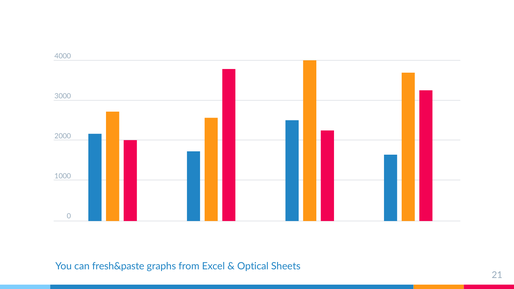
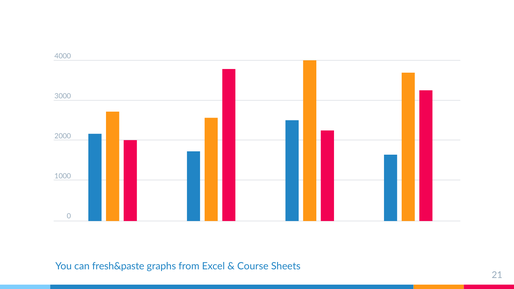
Optical: Optical -> Course (253, 266)
